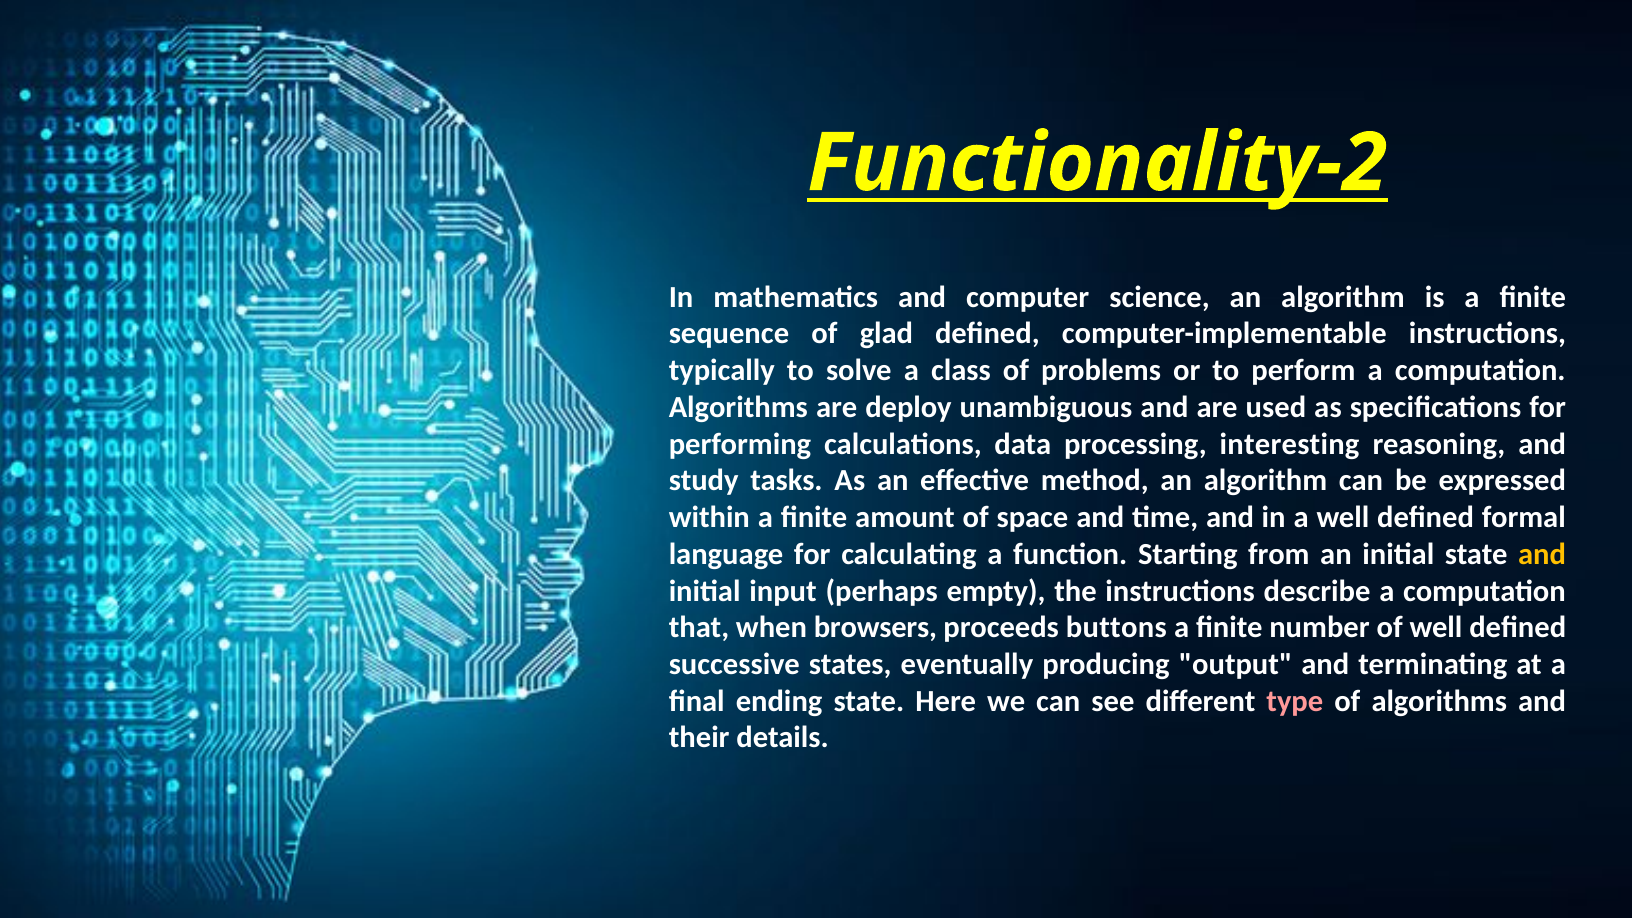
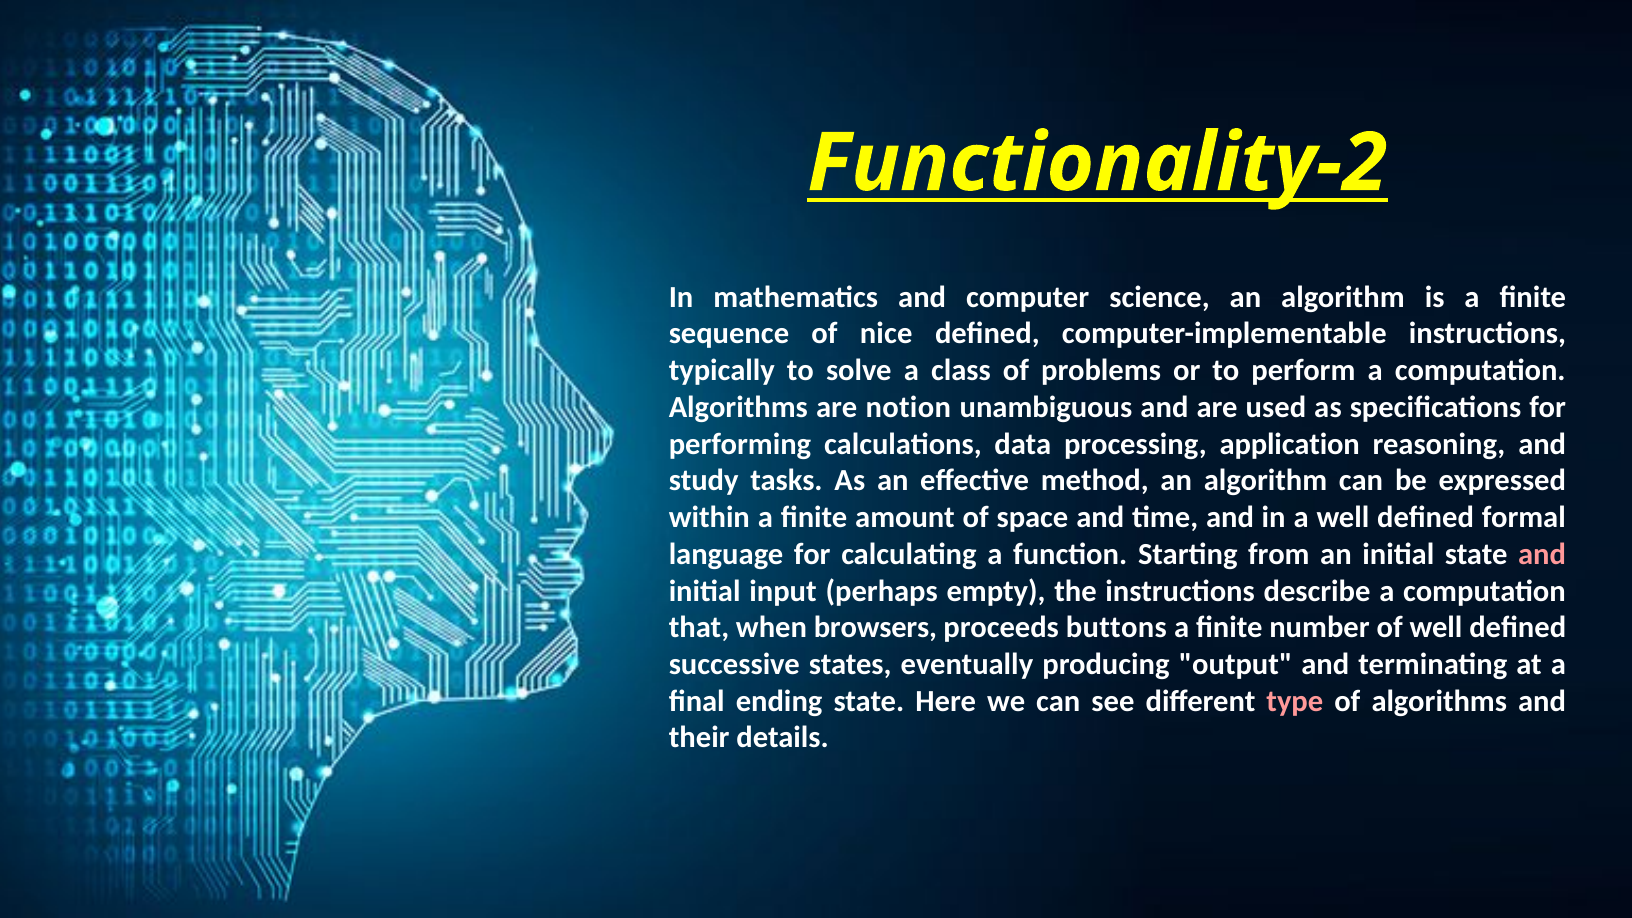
glad: glad -> nice (886, 334)
deploy: deploy -> notion (908, 407)
interesting: interesting -> application (1290, 444)
and colour: yellow -> pink (1542, 554)
